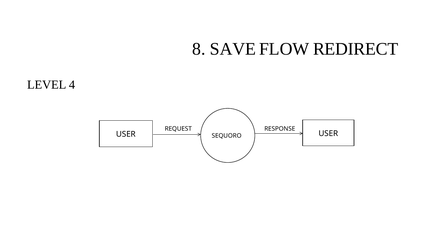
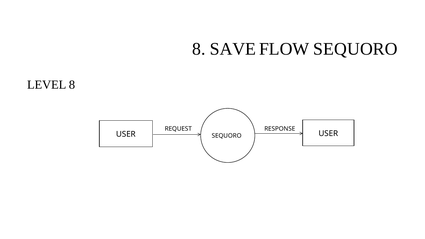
FLOW REDIRECT: REDIRECT -> SEQUORO (355, 49)
LEVEL 4: 4 -> 8 (72, 85)
